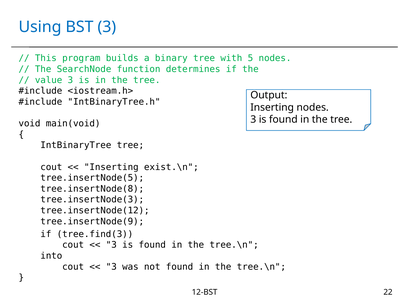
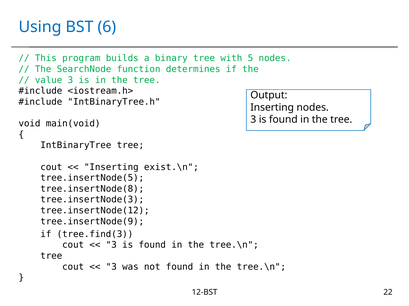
BST 3: 3 -> 6 (107, 27)
into: into -> tree (51, 256)
